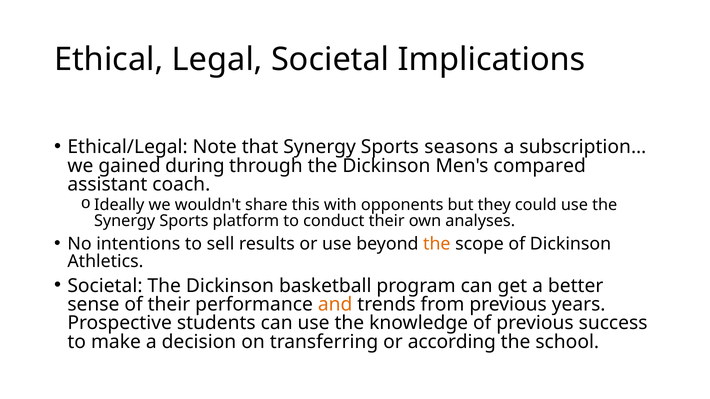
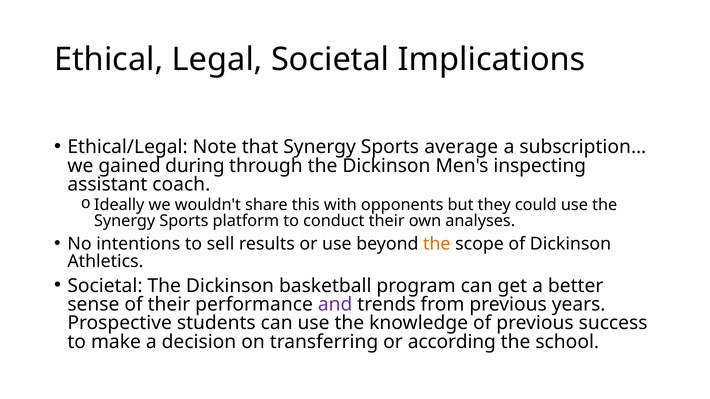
seasons: seasons -> average (461, 147)
compared: compared -> inspecting (540, 166)
and colour: orange -> purple (335, 305)
